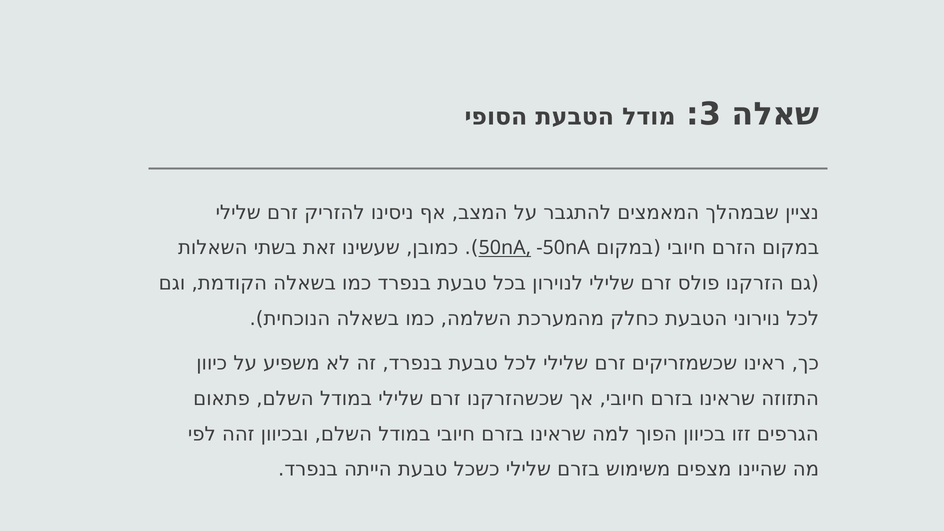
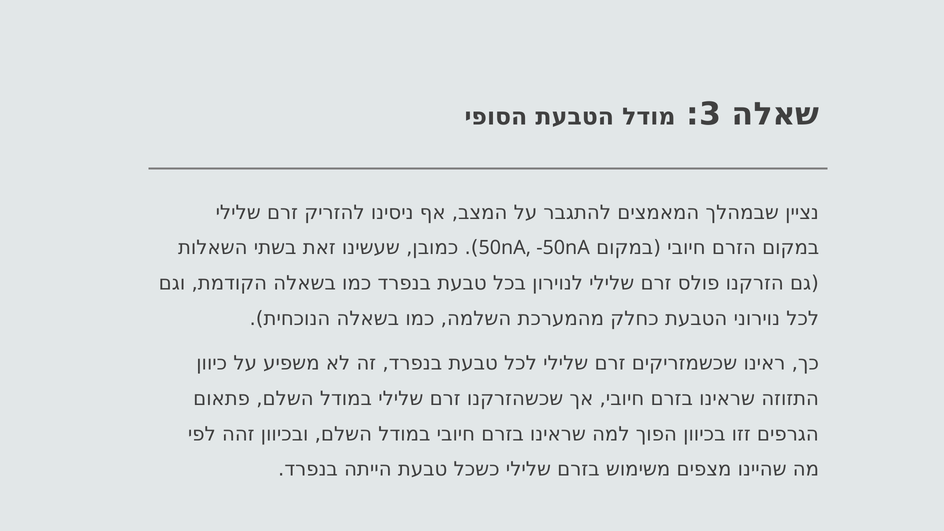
50nA underline: present -> none (505, 248)
